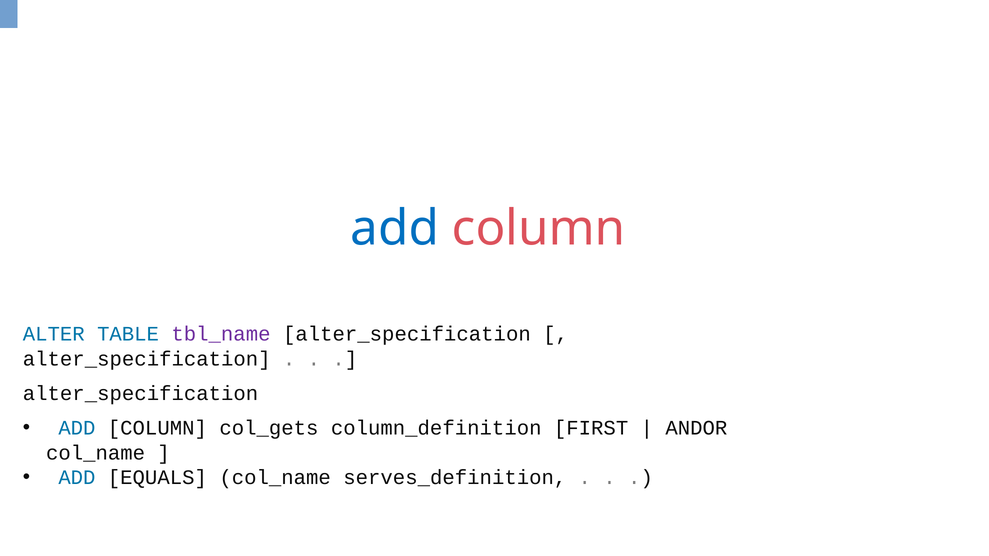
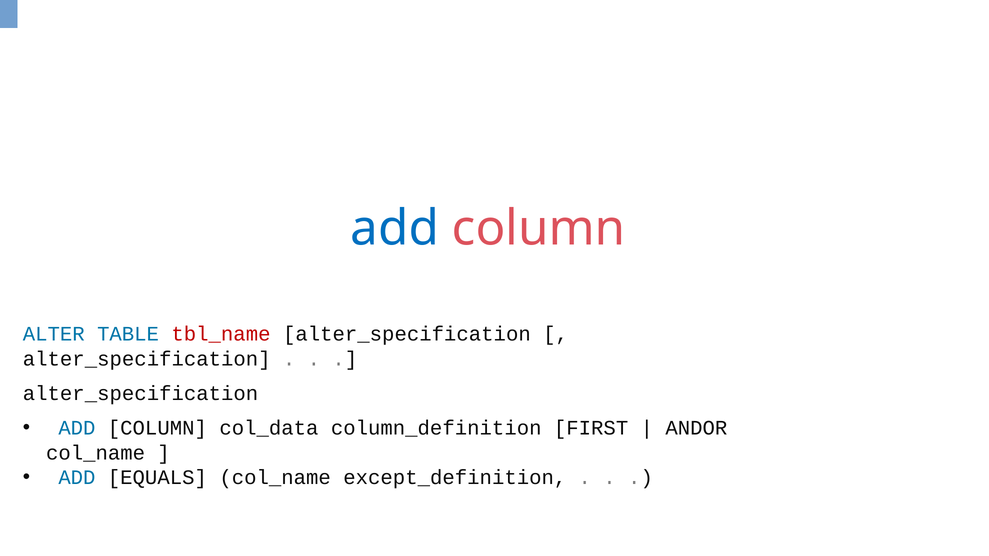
tbl_name colour: purple -> red (221, 334)
col_gets: col_gets -> col_data (269, 428)
serves_definition: serves_definition -> except_definition (455, 478)
